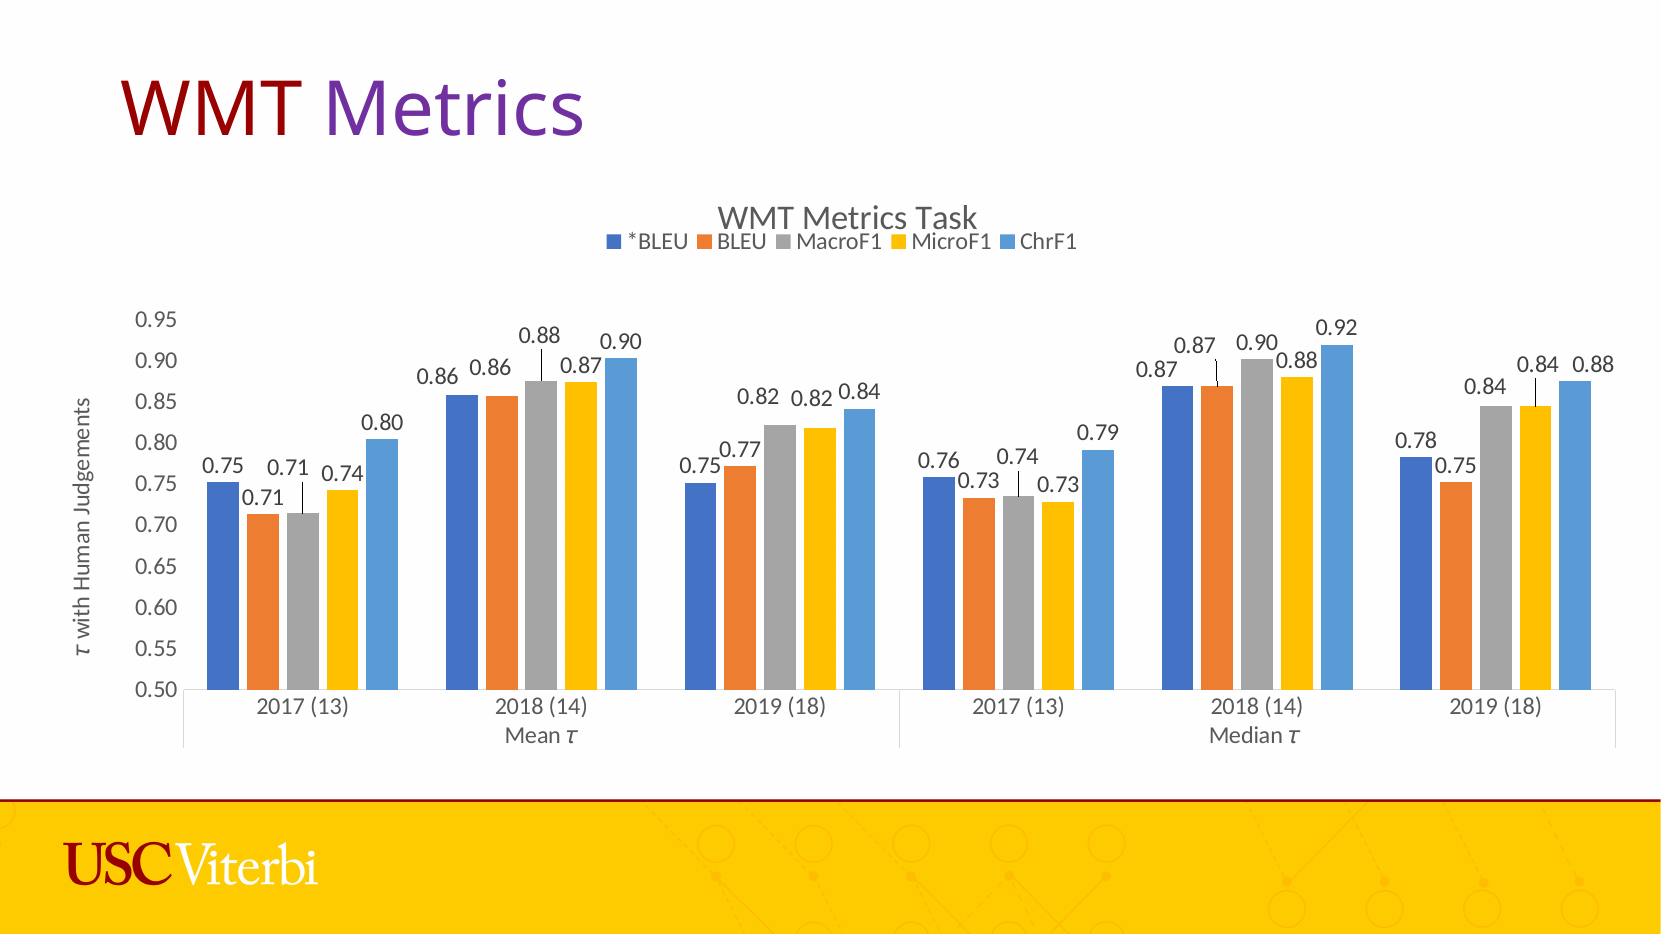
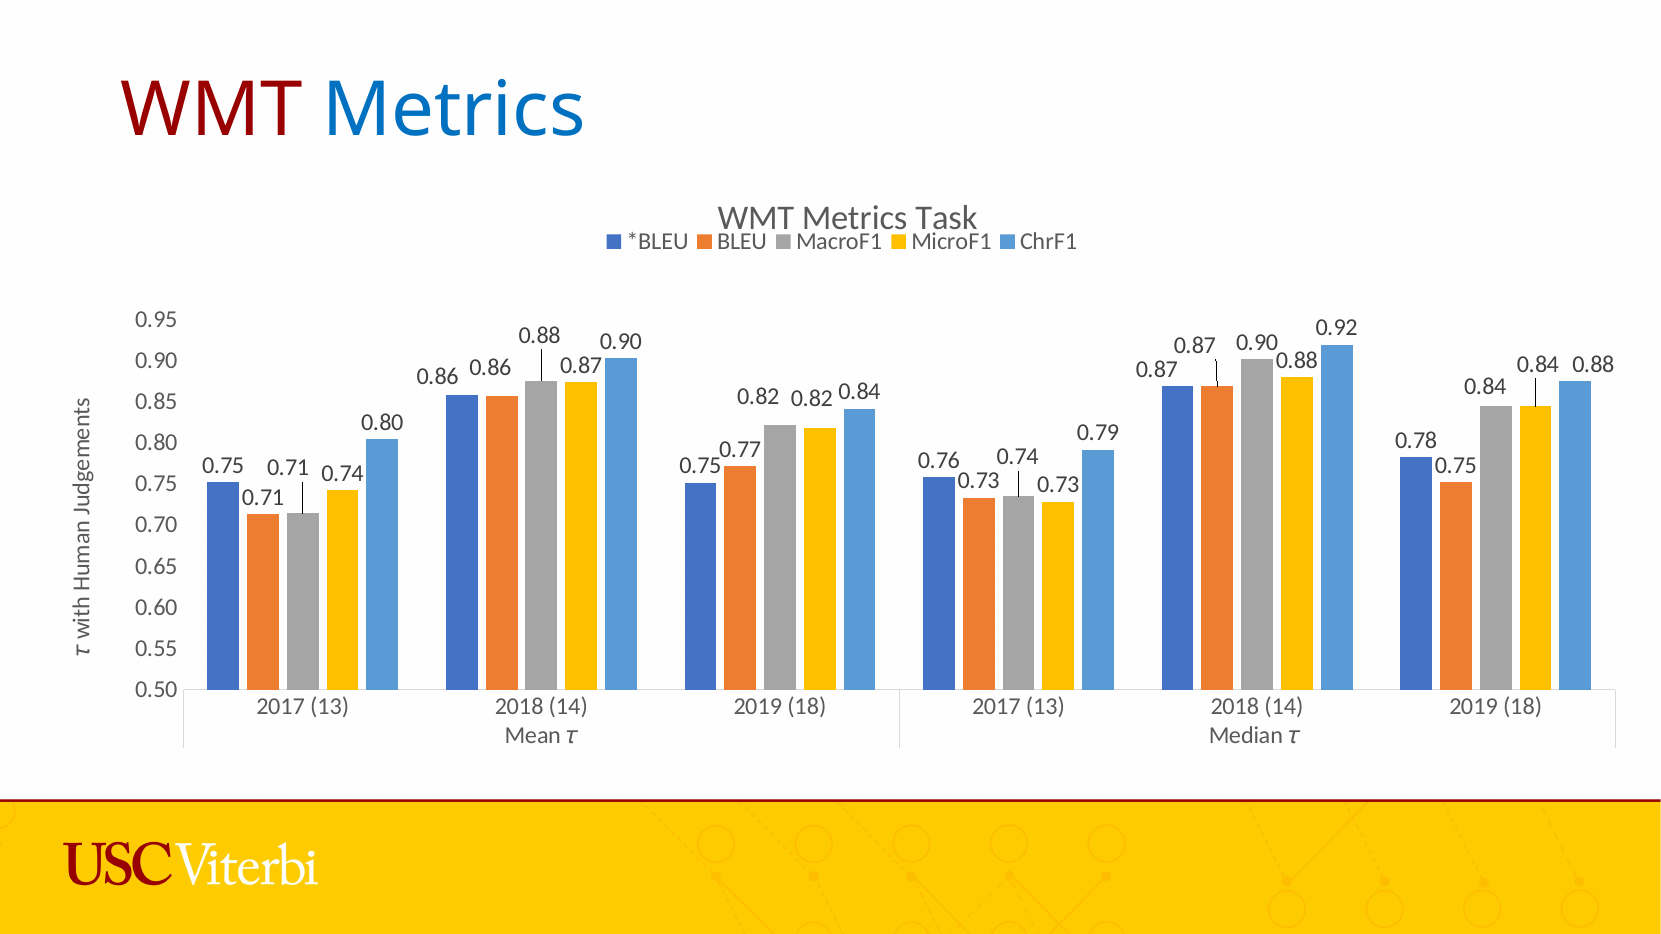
Metrics colour: purple -> blue (454, 110)
